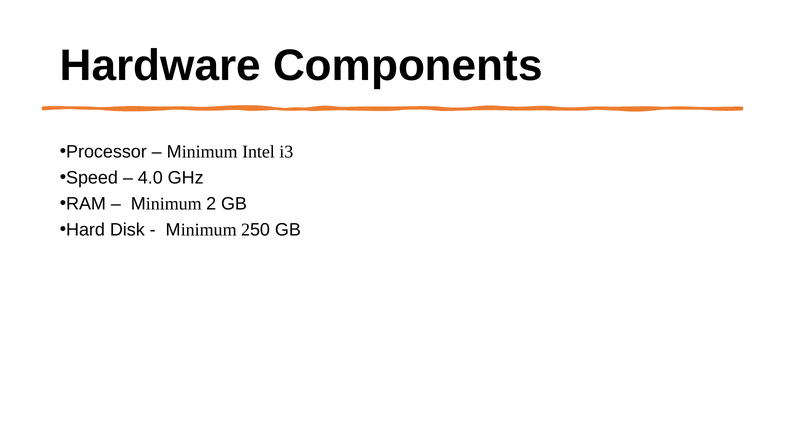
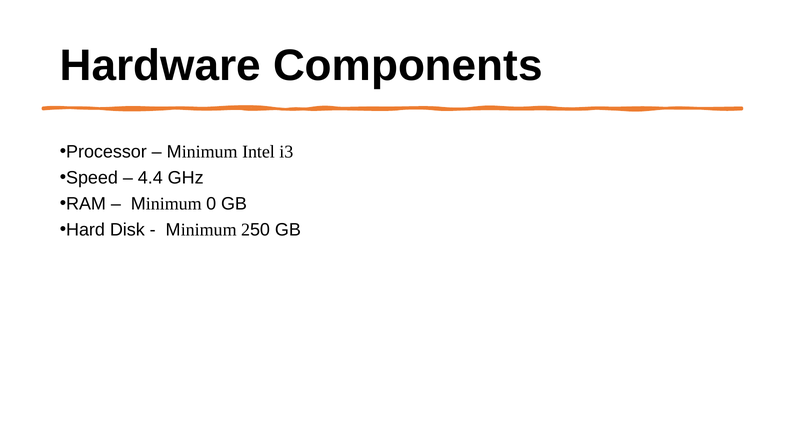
4.0: 4.0 -> 4.4 (150, 178)
Minimum 2: 2 -> 0 (211, 204)
